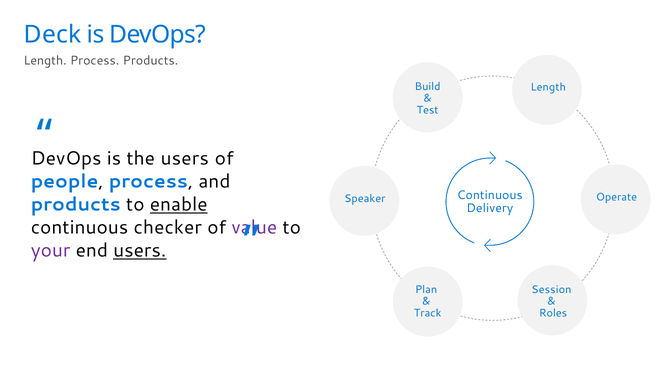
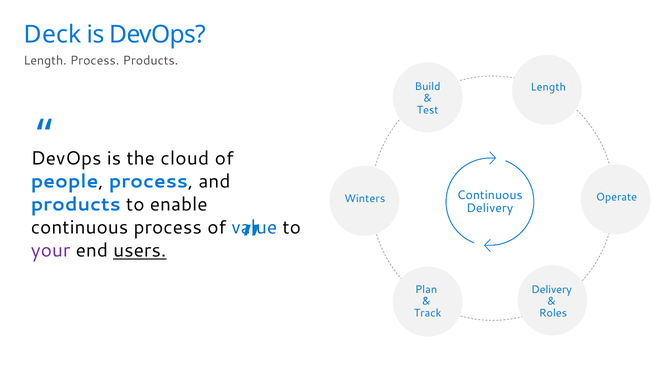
the users: users -> cloud (185, 158)
Speaker: Speaker -> Winters (365, 198)
enable underline: present -> none (179, 204)
continuous checker: checker -> process (168, 227)
value colour: purple -> blue (254, 227)
Session: Session -> Delivery (552, 289)
